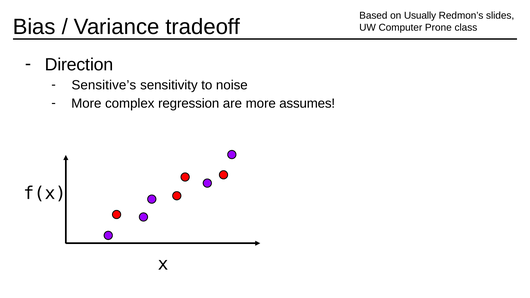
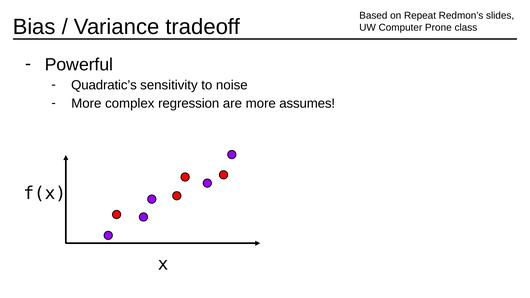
Usually: Usually -> Repeat (420, 16)
Direction: Direction -> Powerful (79, 65)
Sensitive’s: Sensitive’s -> Quadratic’s (104, 85)
